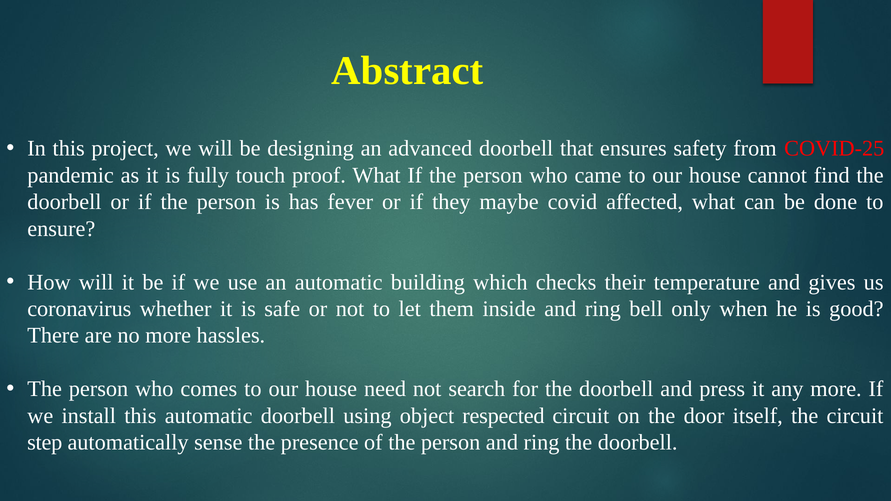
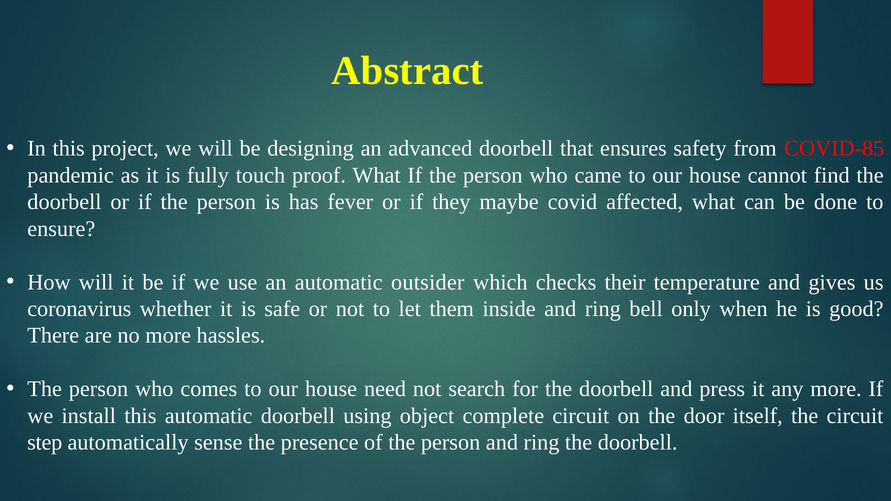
COVID-25: COVID-25 -> COVID-85 (834, 149)
building: building -> outsider (428, 282)
respected: respected -> complete (503, 416)
